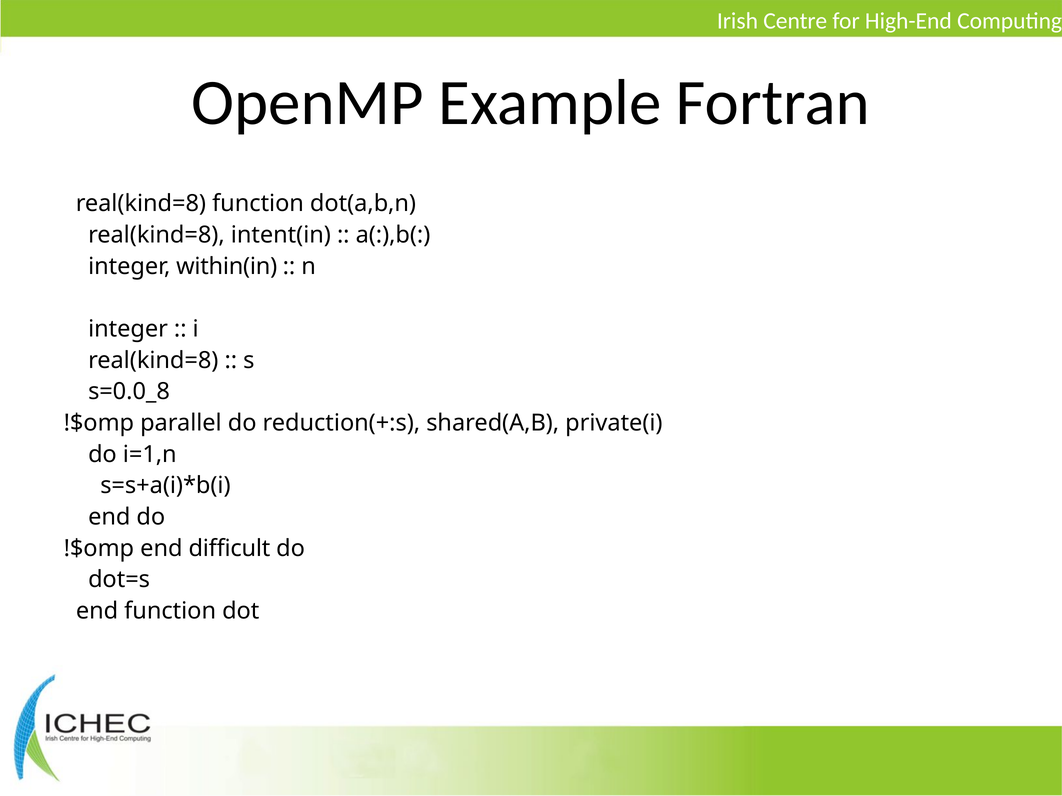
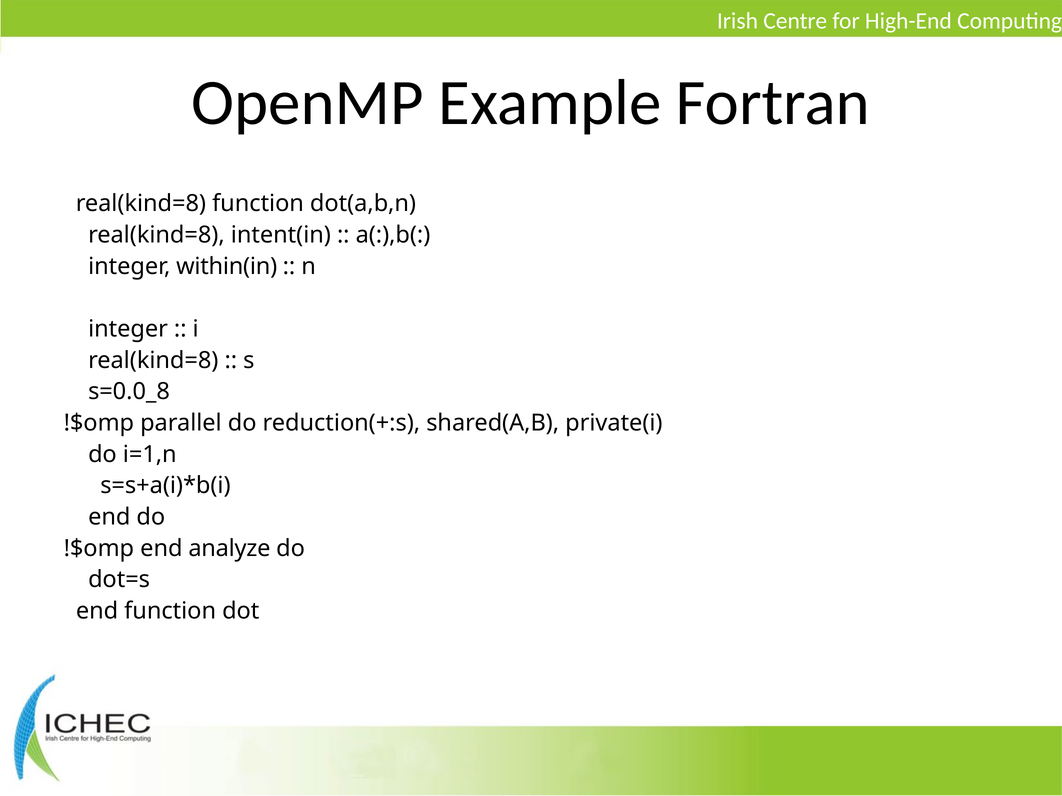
difficult: difficult -> analyze (229, 549)
